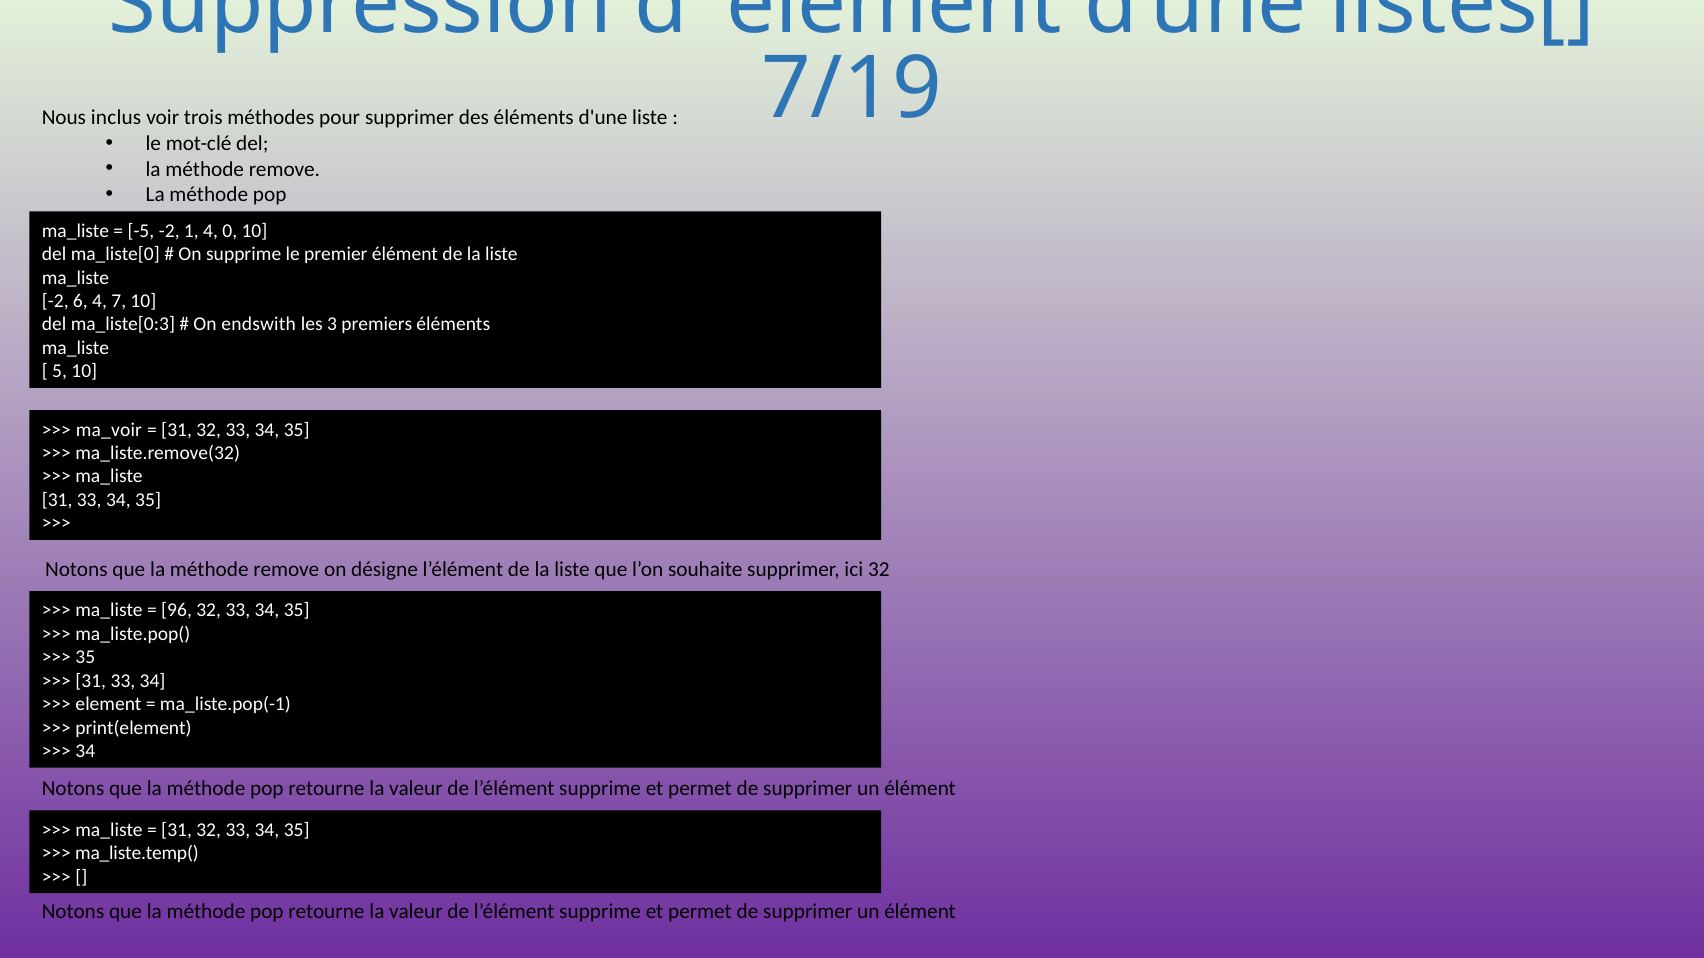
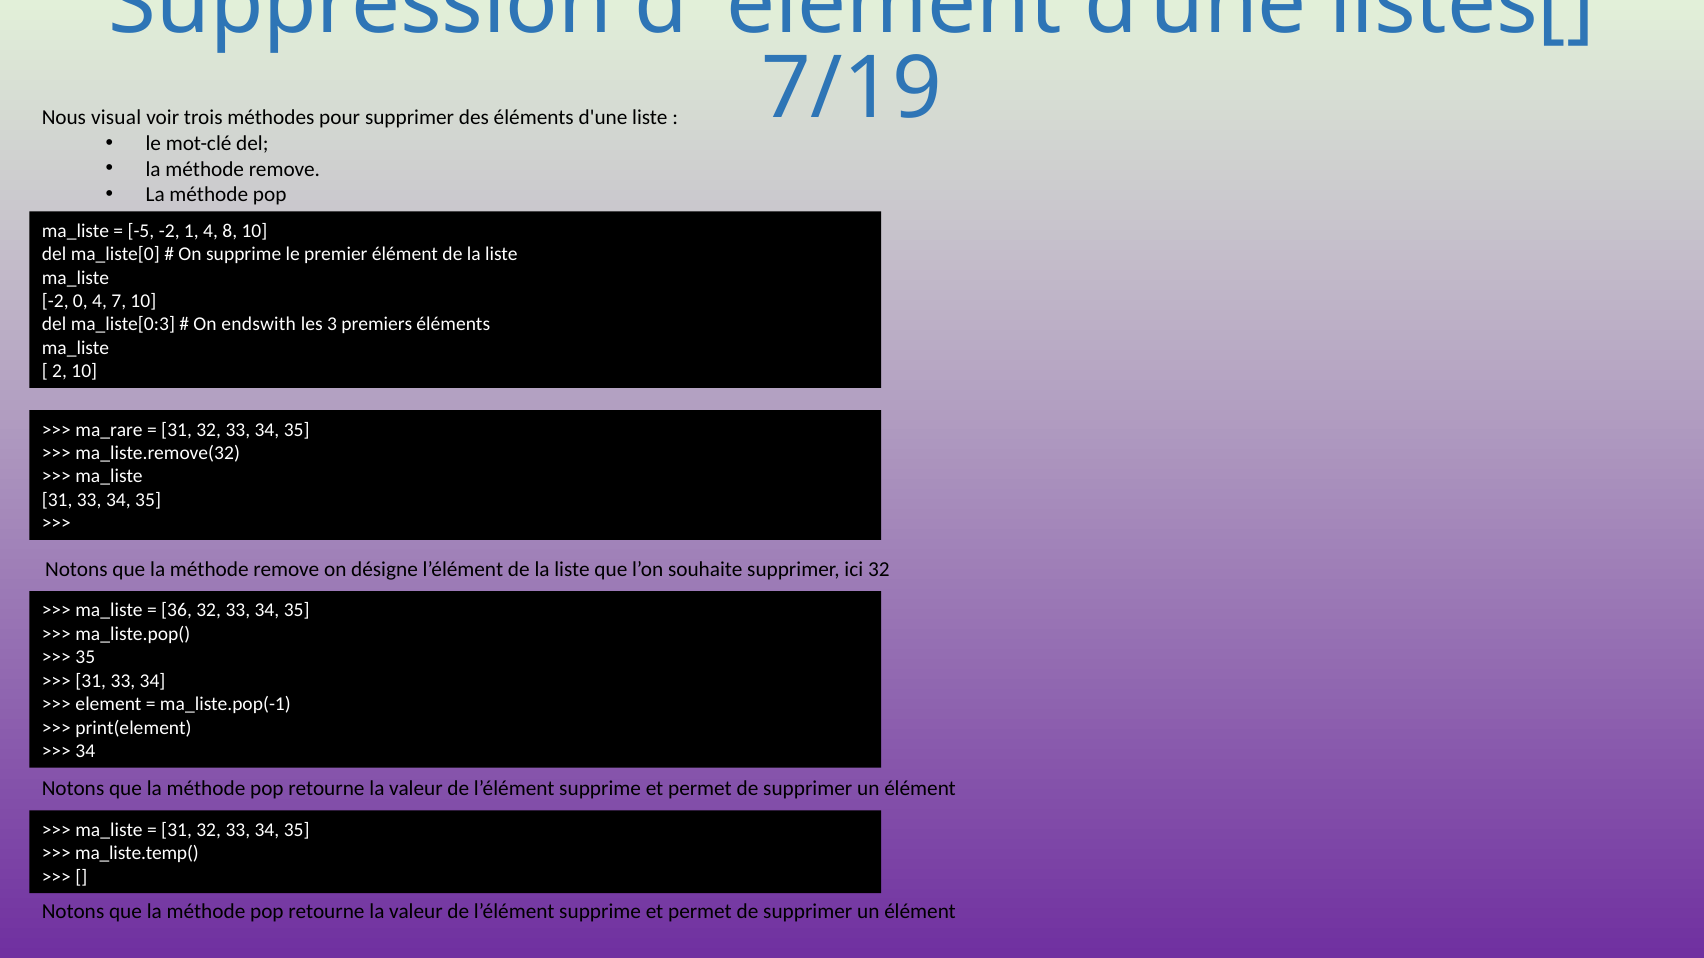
inclus: inclus -> visual (116, 118)
0: 0 -> 8 (230, 231)
6: 6 -> 0 (80, 301)
5: 5 -> 2 (60, 372)
ma_voir: ma_voir -> ma_rare (109, 430)
96: 96 -> 36 (177, 611)
